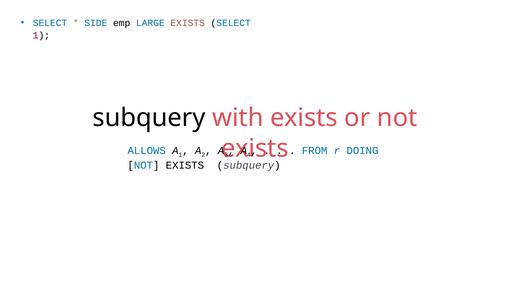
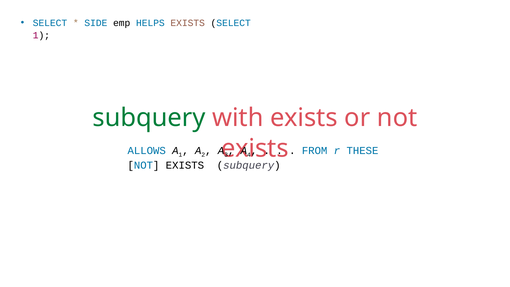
LARGE: LARGE -> HELPS (150, 23)
subquery colour: black -> green (149, 118)
DOING: DOING -> THESE (362, 151)
